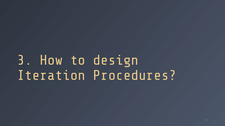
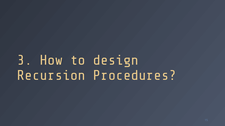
Iteration: Iteration -> Recursion (51, 76)
